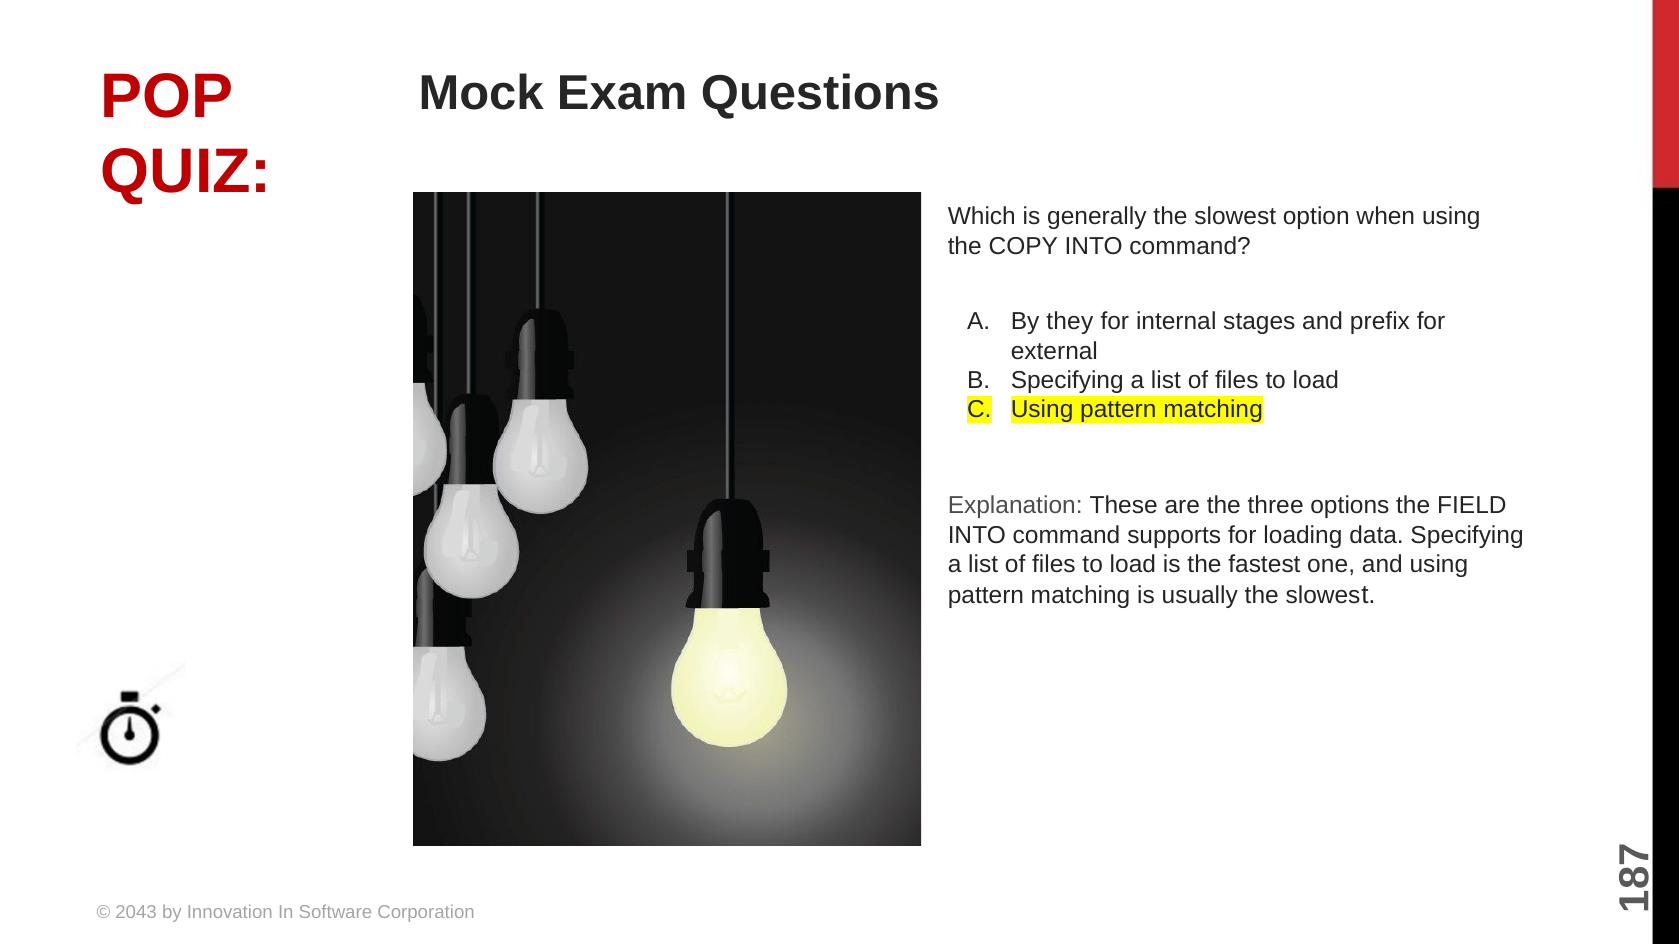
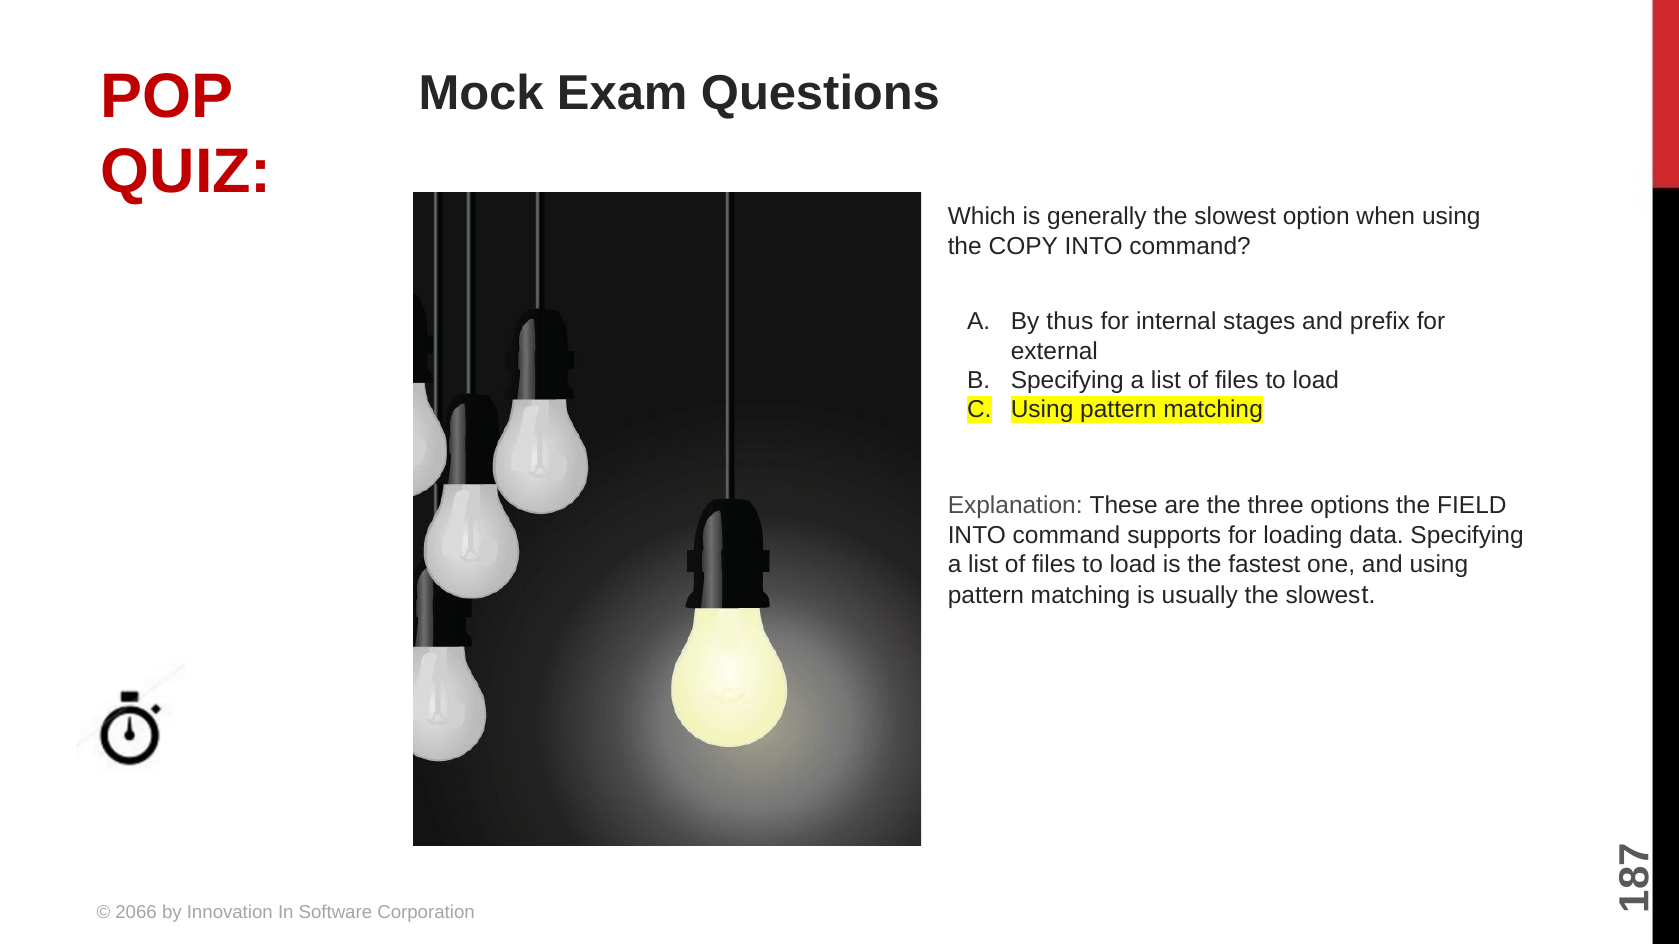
they: they -> thus (1070, 322)
2043: 2043 -> 2066 (136, 913)
